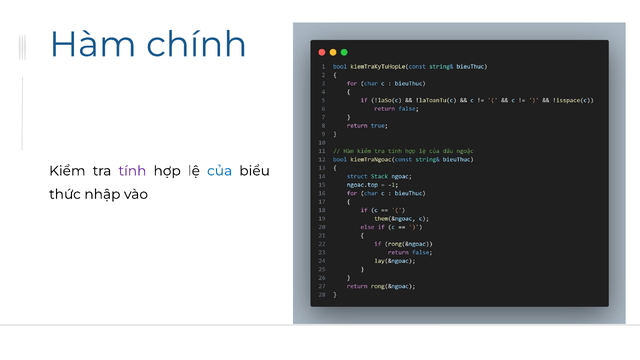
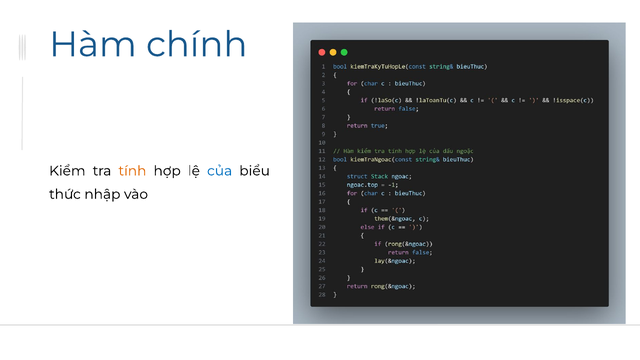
tính colour: purple -> orange (132, 171)
